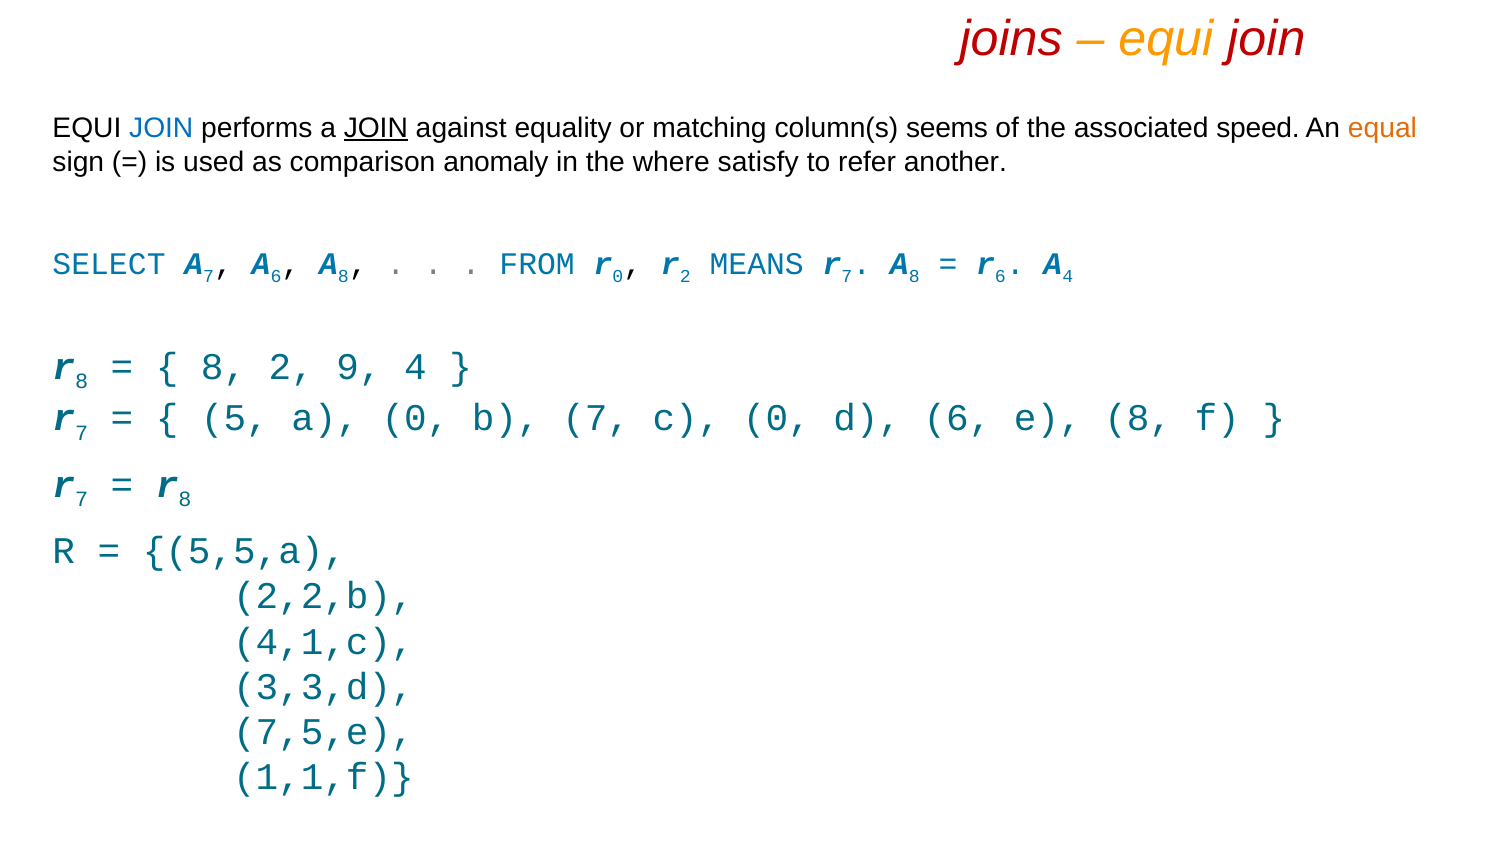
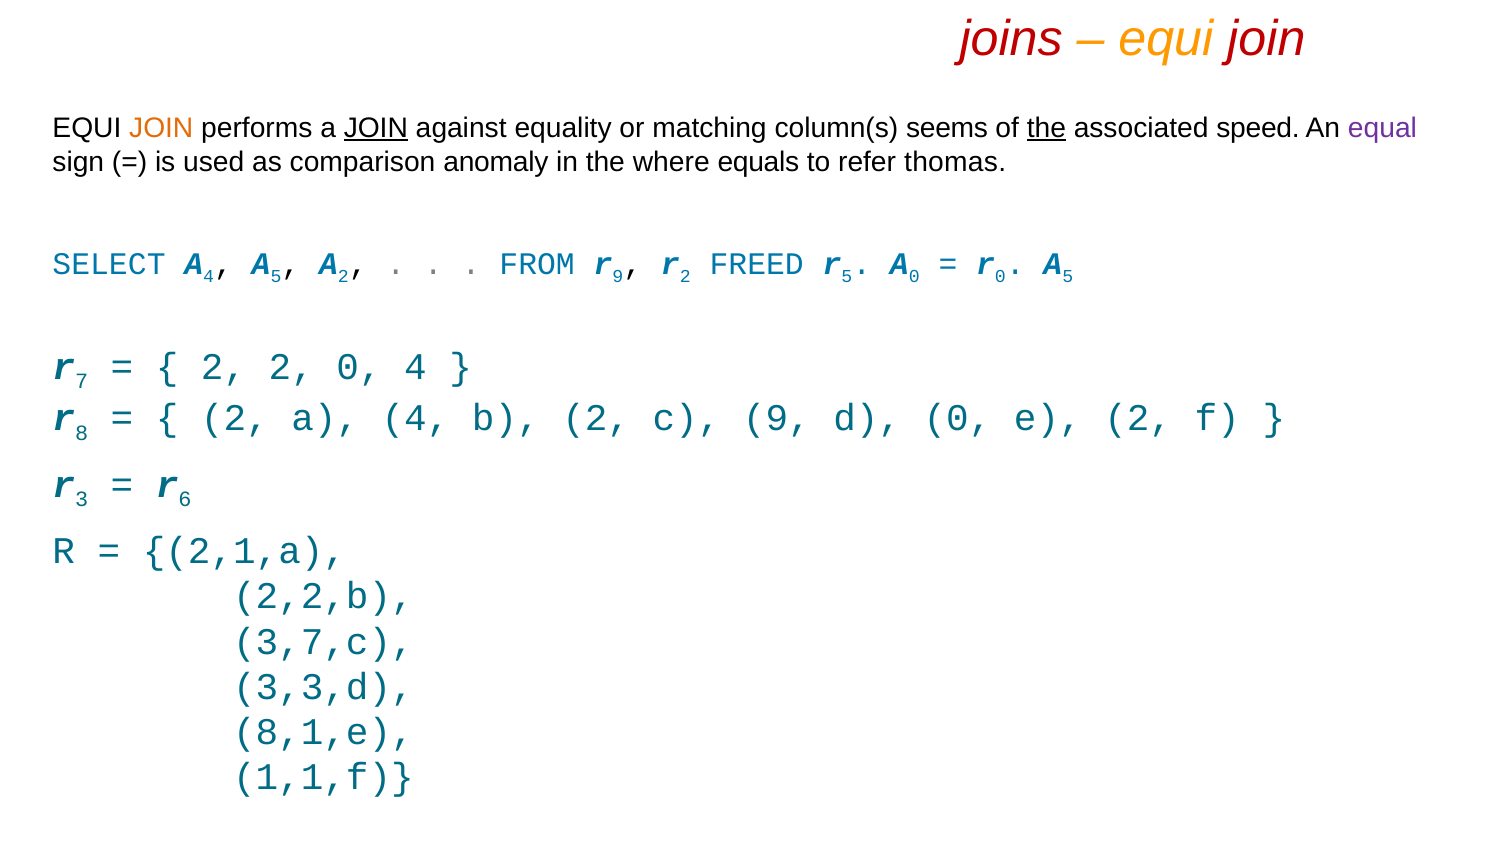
JOIN colour: blue -> orange (161, 128)
the underline: none -> present (1046, 128)
equal colour: orange -> purple (1382, 128)
satisfy: satisfy -> equals (758, 162)
another: another -> thomas (955, 162)
SELECT A 7: 7 -> 4 (209, 276)
6: 6 -> 5 (276, 276)
8: 8 -> 2 (343, 276)
r 0: 0 -> 9 (618, 276)
MEANS: MEANS -> FREED (757, 264)
7: 7 -> 5 (847, 276)
8: 8 -> 0 (914, 276)
r 6: 6 -> 0 (1000, 276)
4: 4 -> 5 (1068, 276)
8: 8 -> 7 (82, 381)
8: 8 -> 2 (224, 367)
2 9: 9 -> 0 (359, 367)
7: 7 -> 8 (82, 433)
5: 5 -> 2 (235, 418)
0: 0 -> 4 (415, 418)
b 7: 7 -> 2 (596, 418)
c 0: 0 -> 9 (777, 418)
d 6: 6 -> 0 (957, 418)
e 8: 8 -> 2 (1138, 418)
7: 7 -> 3 (82, 499)
8: 8 -> 6 (185, 499)
5,5,a: 5,5,a -> 2,1,a (244, 551)
4,1,c: 4,1,c -> 3,7,c (323, 641)
7,5,e: 7,5,e -> 8,1,e (323, 732)
